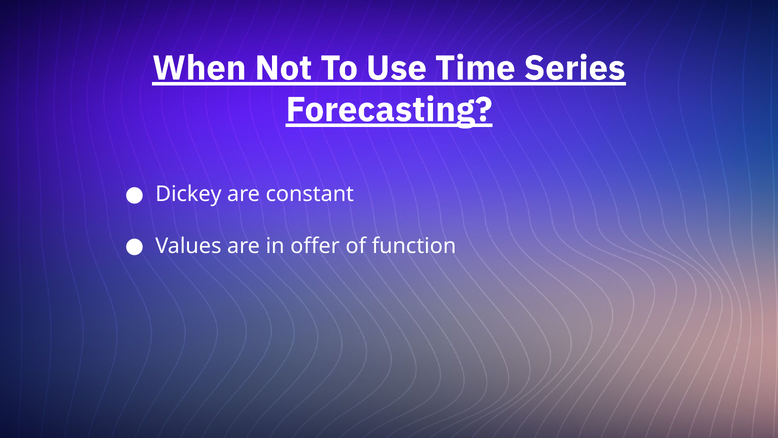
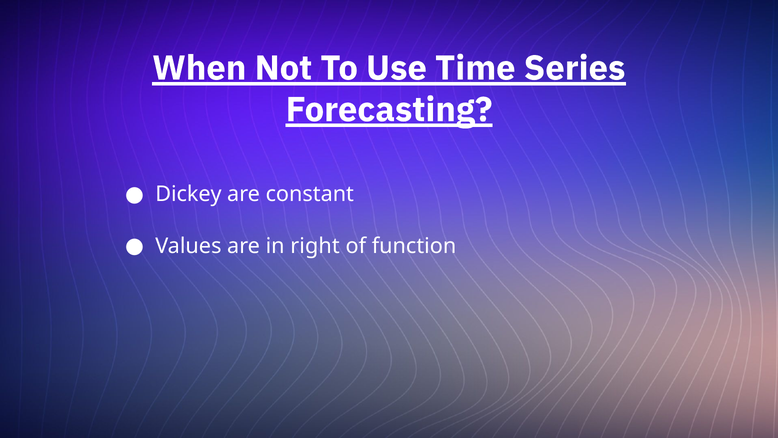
offer: offer -> right (315, 246)
